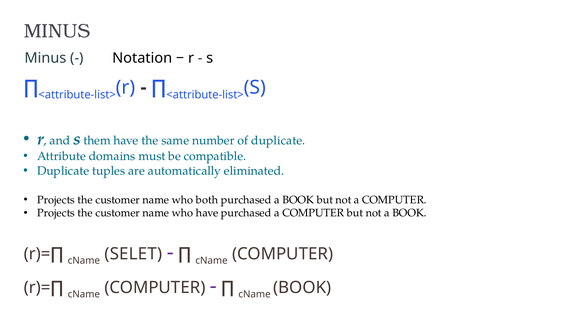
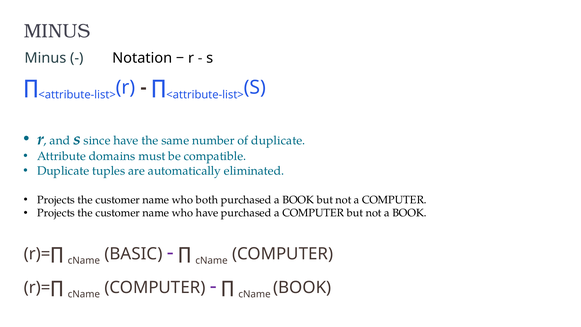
them: them -> since (97, 141)
SELET: SELET -> BASIC (133, 254)
